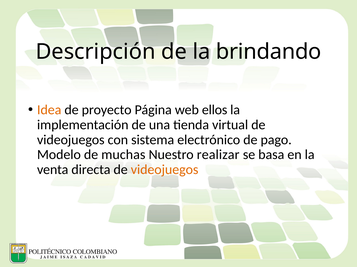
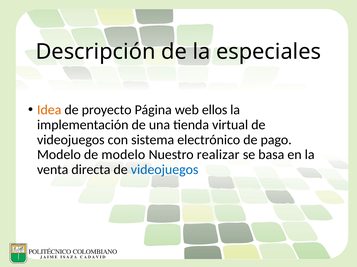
brindando: brindando -> especiales (269, 52)
de muchas: muchas -> modelo (123, 155)
videojuegos colour: orange -> blue (165, 170)
